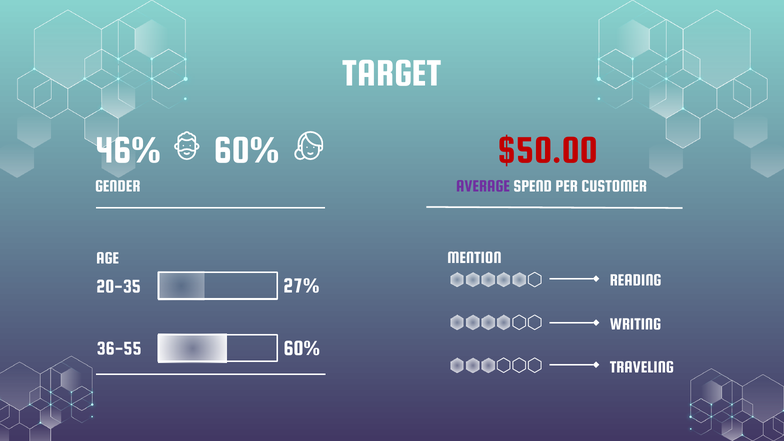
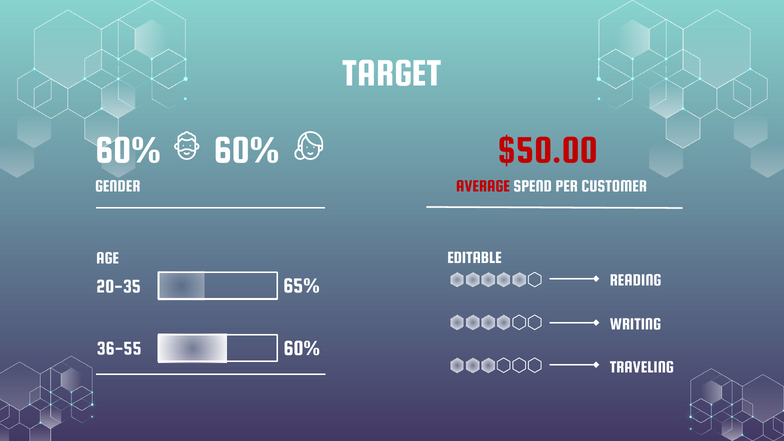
46%: 46% -> 60% (128, 150)
AVERAGE colour: purple -> red (483, 186)
MENTION: MENTION -> EDITABLE (474, 258)
27%: 27% -> 65% (301, 285)
